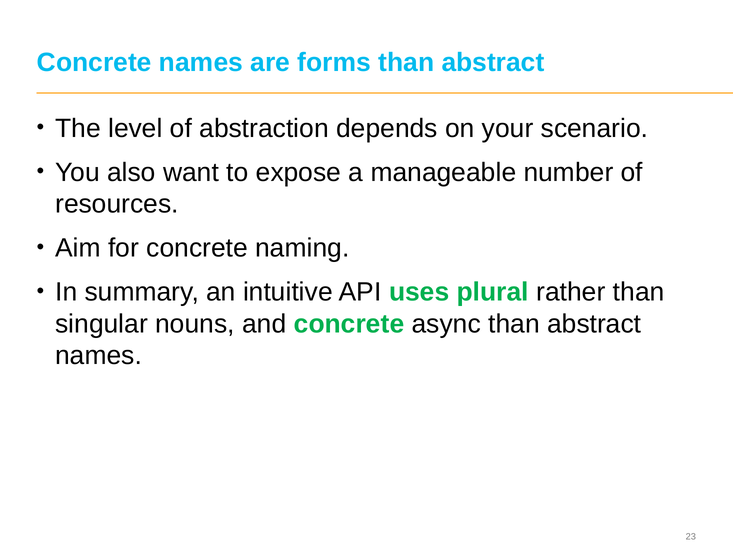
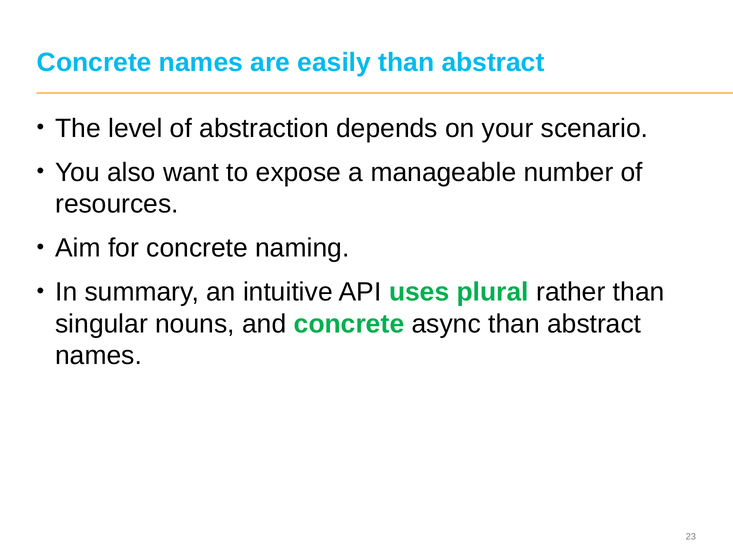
forms: forms -> easily (334, 63)
